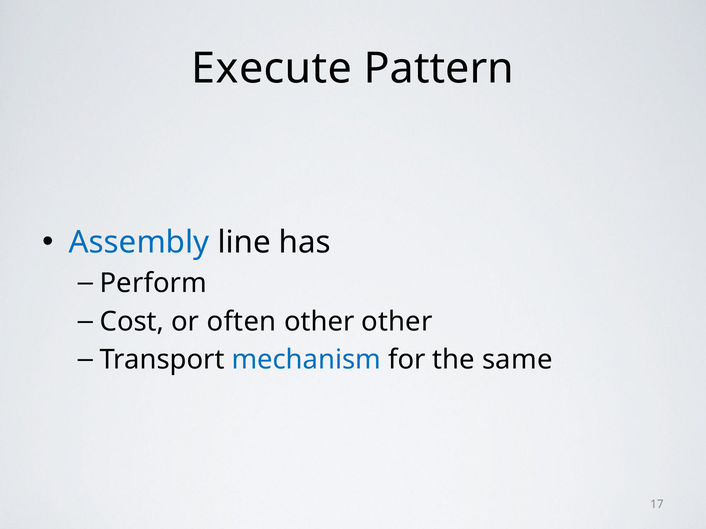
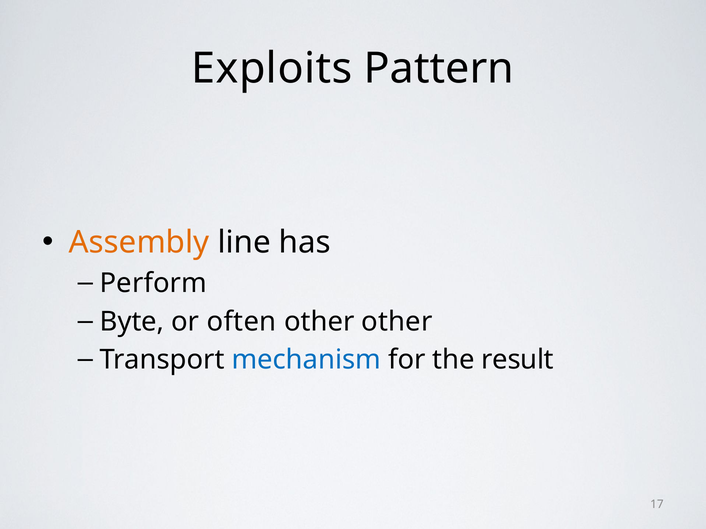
Execute: Execute -> Exploits (272, 68)
Assembly colour: blue -> orange (139, 243)
Cost: Cost -> Byte (132, 322)
same: same -> result (518, 360)
